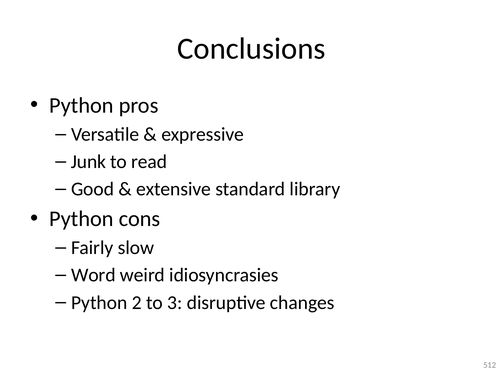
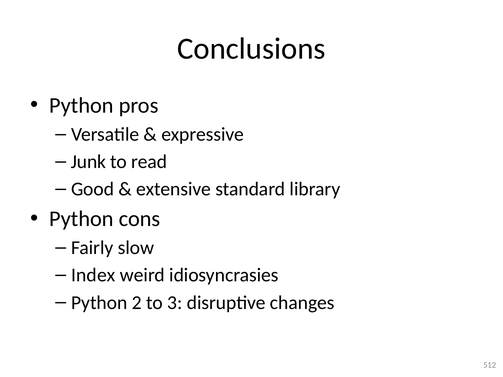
Word: Word -> Index (93, 275)
